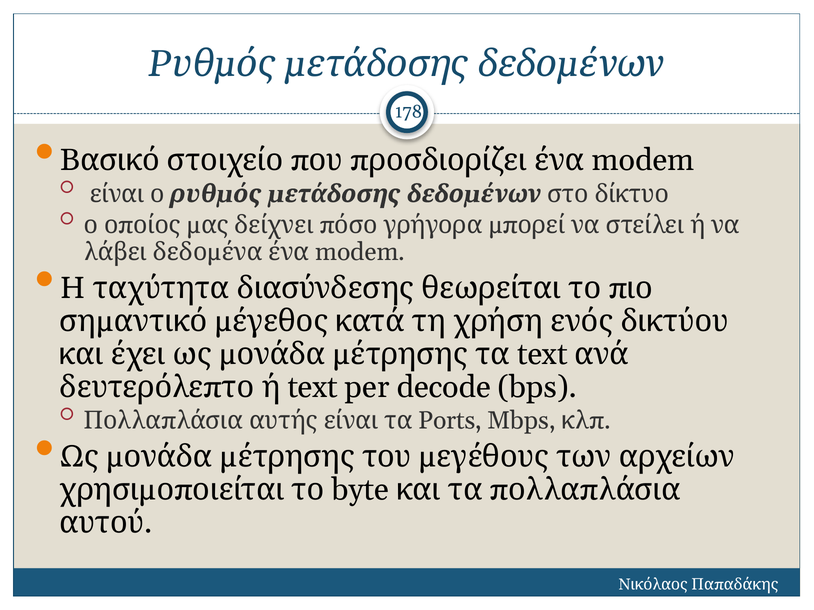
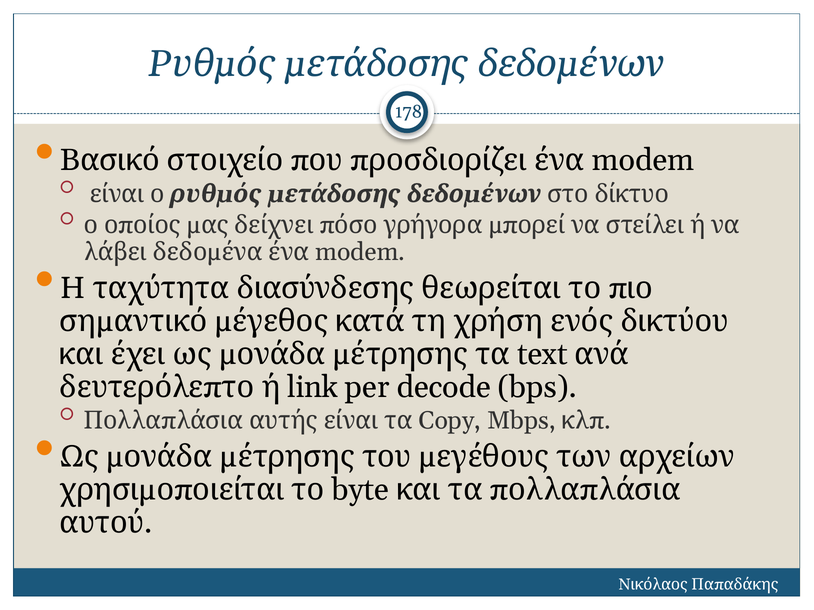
text: text -> link (313, 387)
Ports: Ports -> Copy (450, 421)
